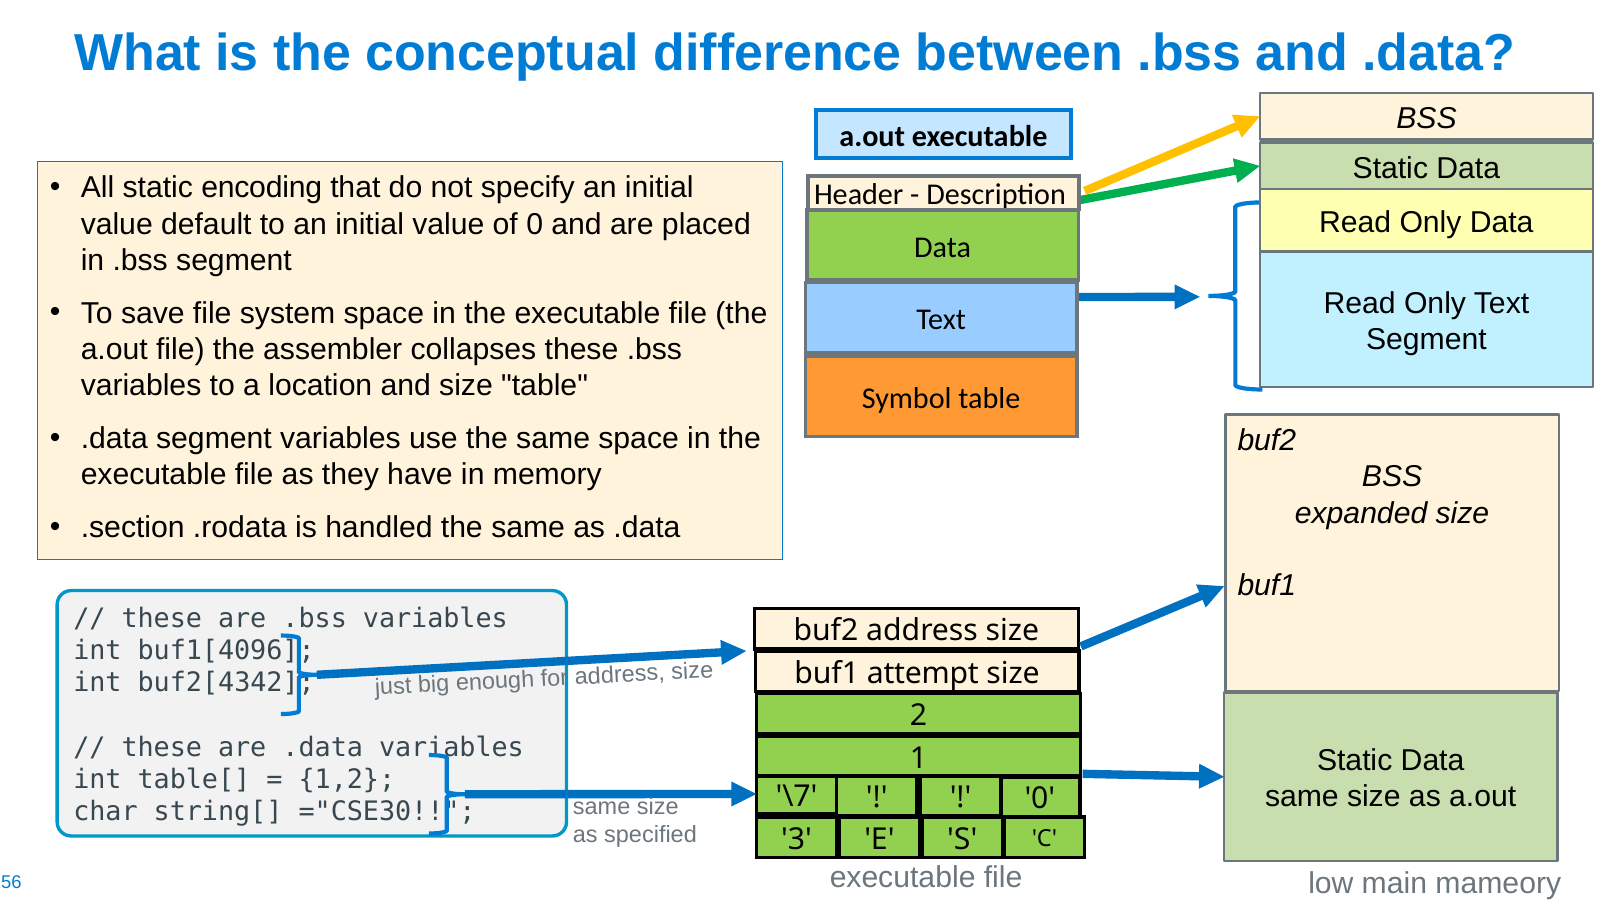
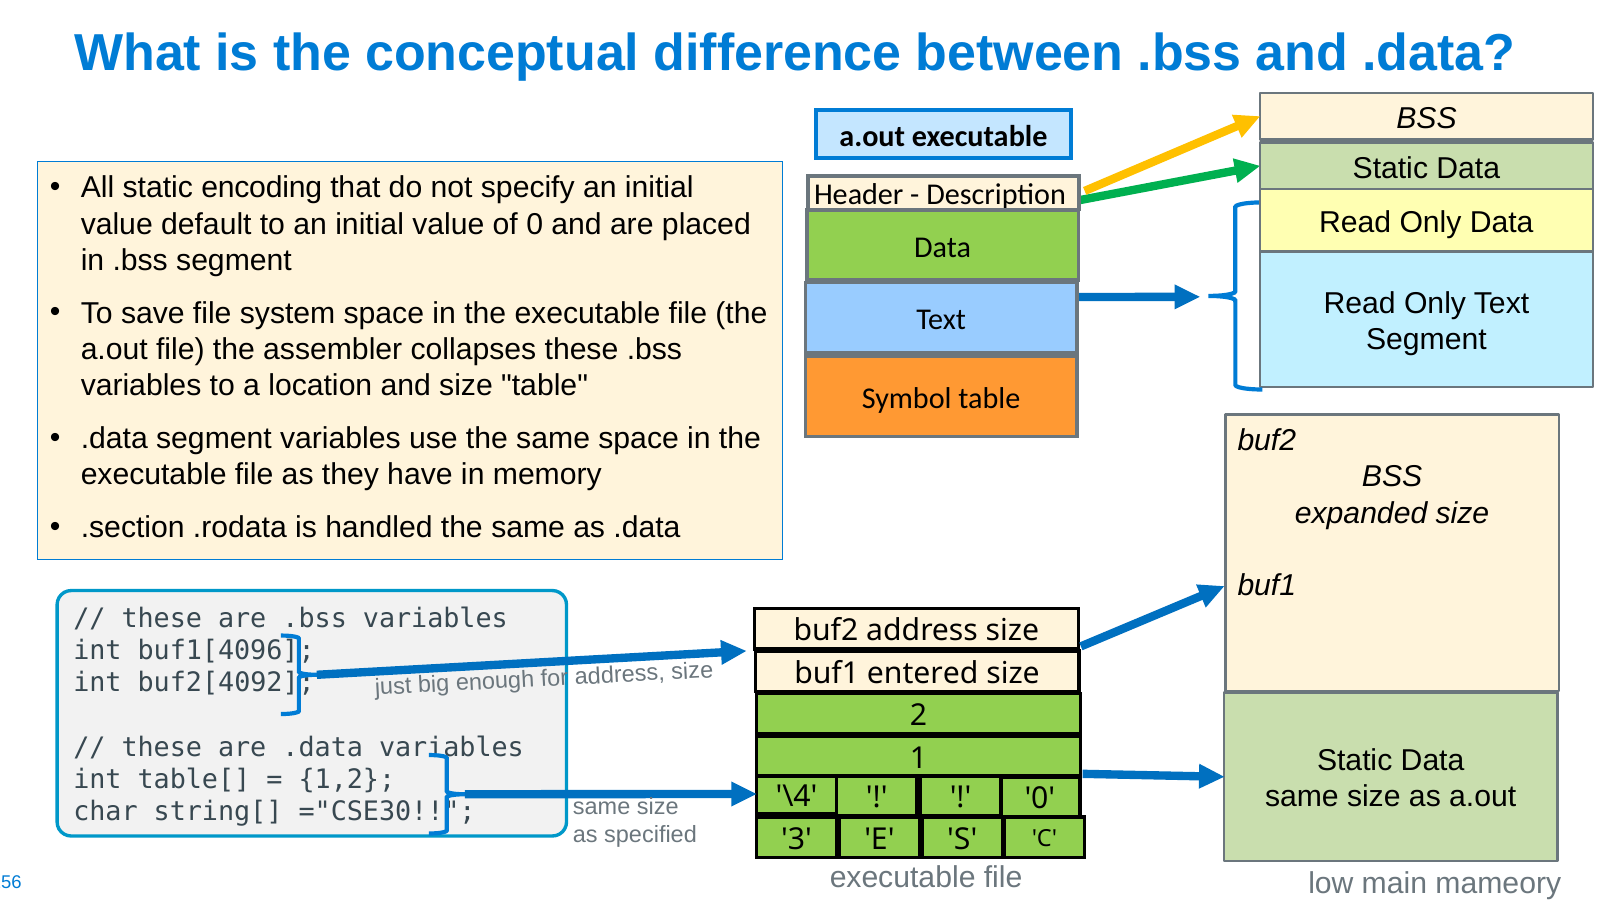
attempt: attempt -> entered (923, 673)
buf2[4342: buf2[4342 -> buf2[4092 (226, 683)
\7: \7 -> \4 (797, 796)
